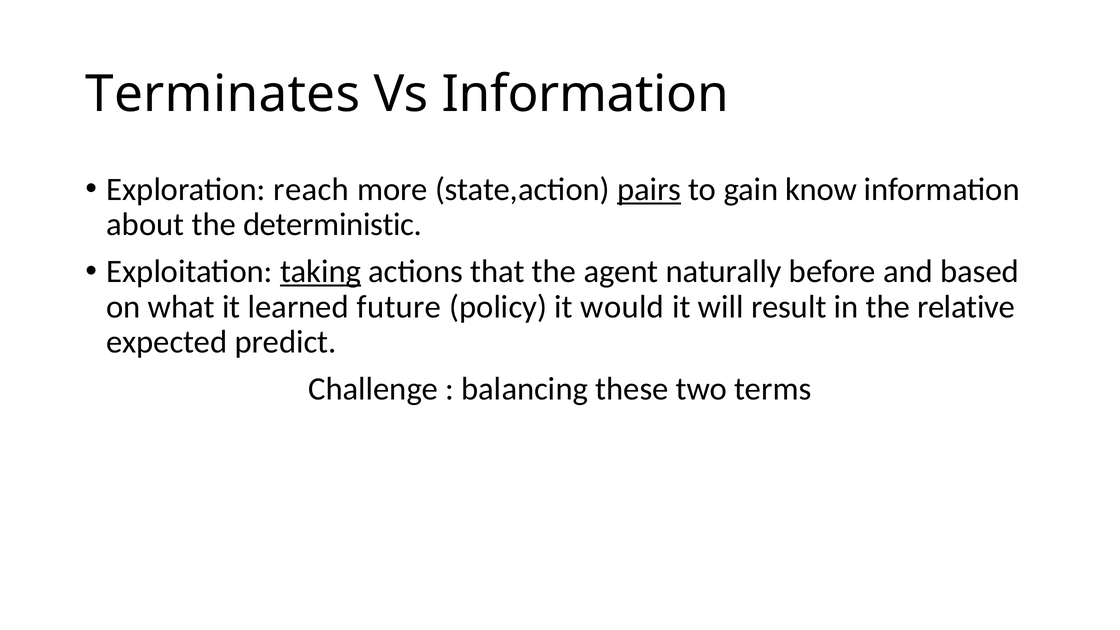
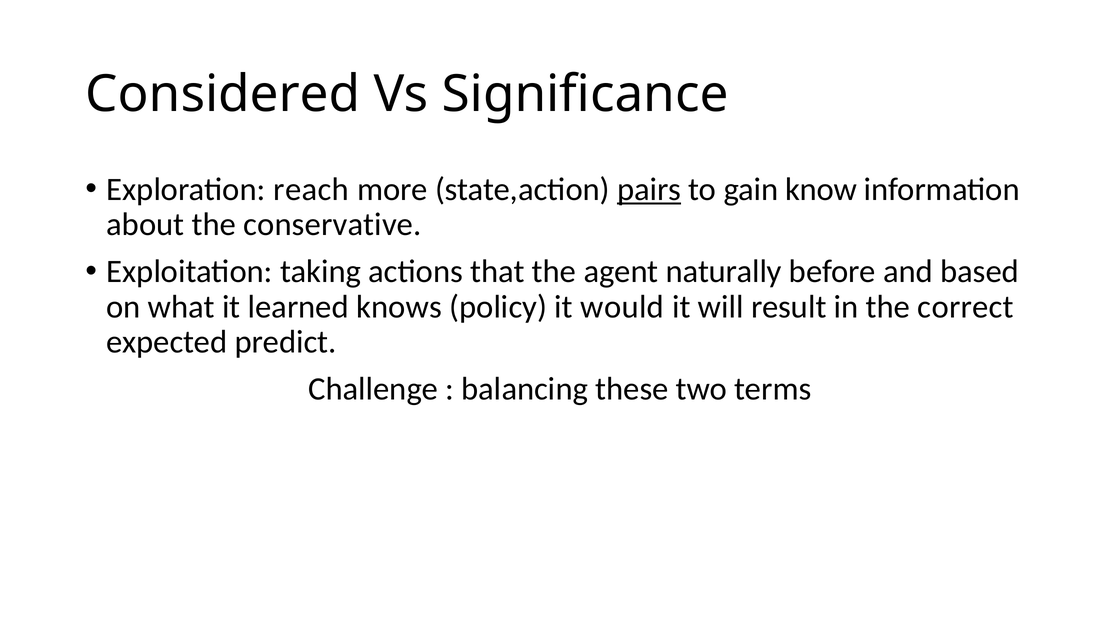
Terminates: Terminates -> Considered (223, 94)
Vs Information: Information -> Significance (585, 94)
deterministic: deterministic -> conservative (332, 225)
taking underline: present -> none (321, 272)
future: future -> knows (399, 307)
relative: relative -> correct (966, 307)
